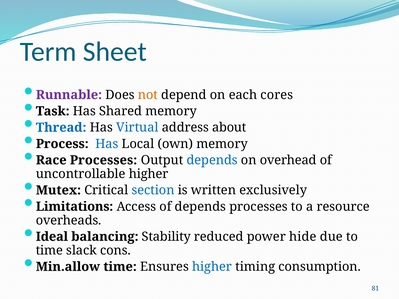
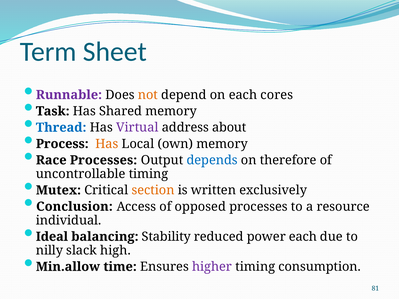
Virtual colour: blue -> purple (137, 128)
Has colour: blue -> orange (107, 144)
overhead: overhead -> therefore (288, 160)
uncontrollable higher: higher -> timing (149, 174)
section colour: blue -> orange (153, 190)
Limitations: Limitations -> Conclusion (74, 207)
of depends: depends -> opposed (200, 207)
overheads: overheads -> individual (69, 220)
power hide: hide -> each (303, 237)
time: time -> nilly (49, 251)
cons: cons -> high (115, 251)
higher colour: blue -> purple (212, 267)
